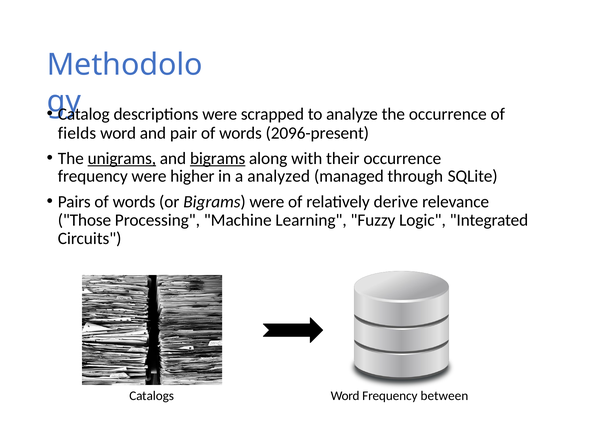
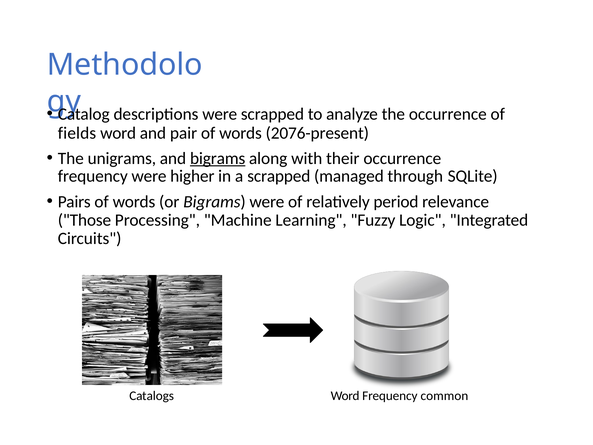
2096-present: 2096-present -> 2076-present (317, 133)
unigrams underline: present -> none (122, 158)
a analyzed: analyzed -> scrapped (279, 176)
derive: derive -> period (396, 202)
between: between -> common (444, 395)
